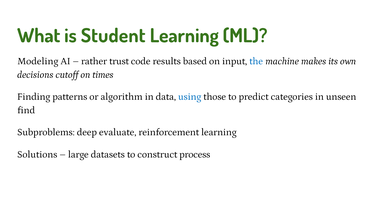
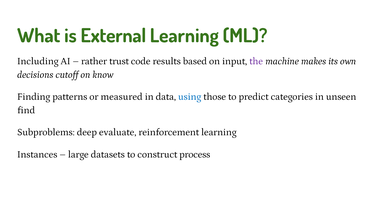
Student: Student -> External (113, 36)
Modeling: Modeling -> Including (38, 61)
the colour: blue -> purple (256, 61)
times: times -> know (103, 75)
algorithm: algorithm -> measured (122, 97)
Solutions: Solutions -> Instances (37, 154)
